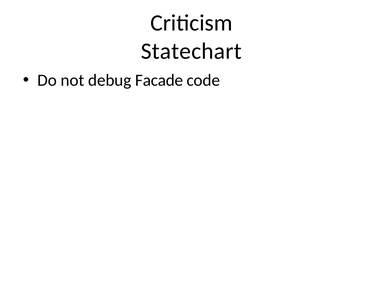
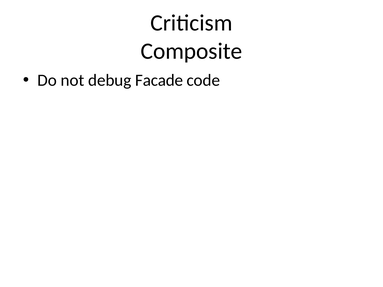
Statechart: Statechart -> Composite (191, 51)
